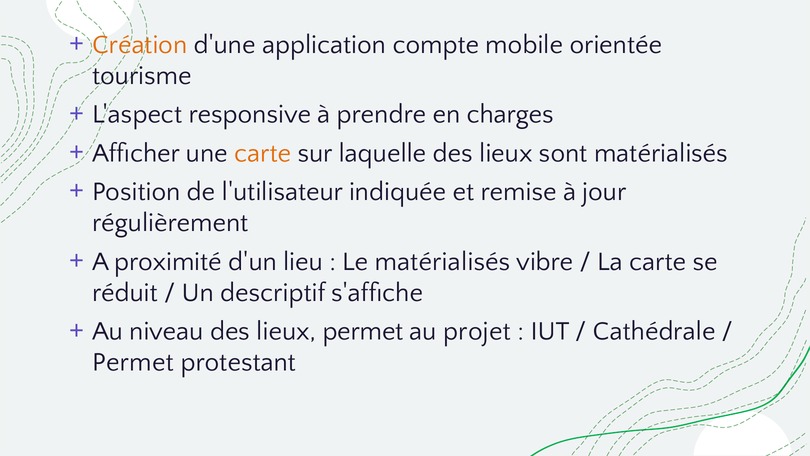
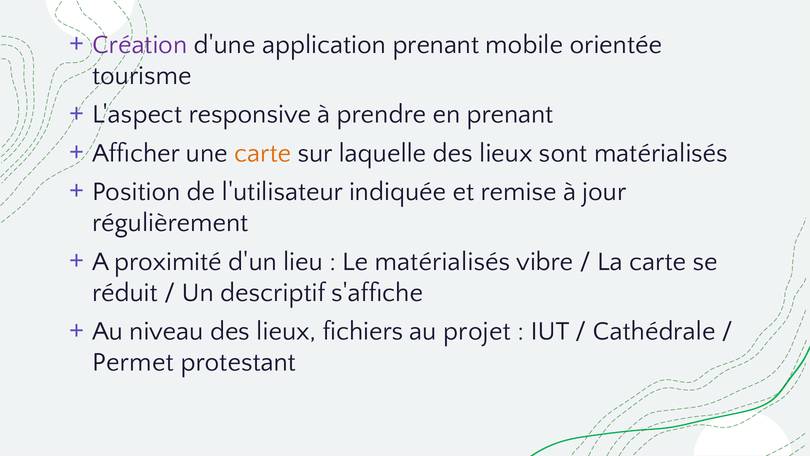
Création colour: orange -> purple (140, 44)
application compte: compte -> prenant (436, 44)
en charges: charges -> prenant (510, 114)
lieux permet: permet -> fichiers (363, 331)
